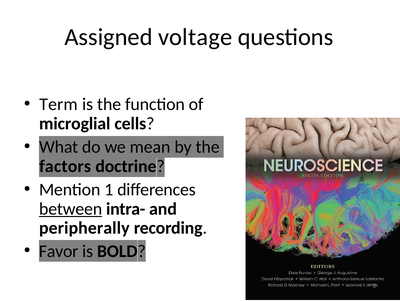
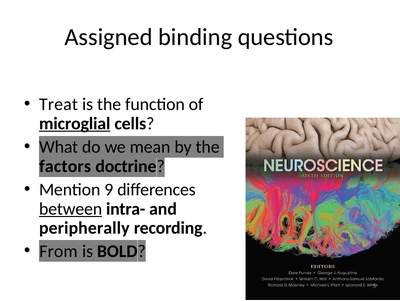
voltage: voltage -> binding (195, 37)
Term: Term -> Treat (58, 104)
microglial underline: none -> present (75, 124)
1: 1 -> 9 (109, 190)
Favor: Favor -> From (58, 251)
